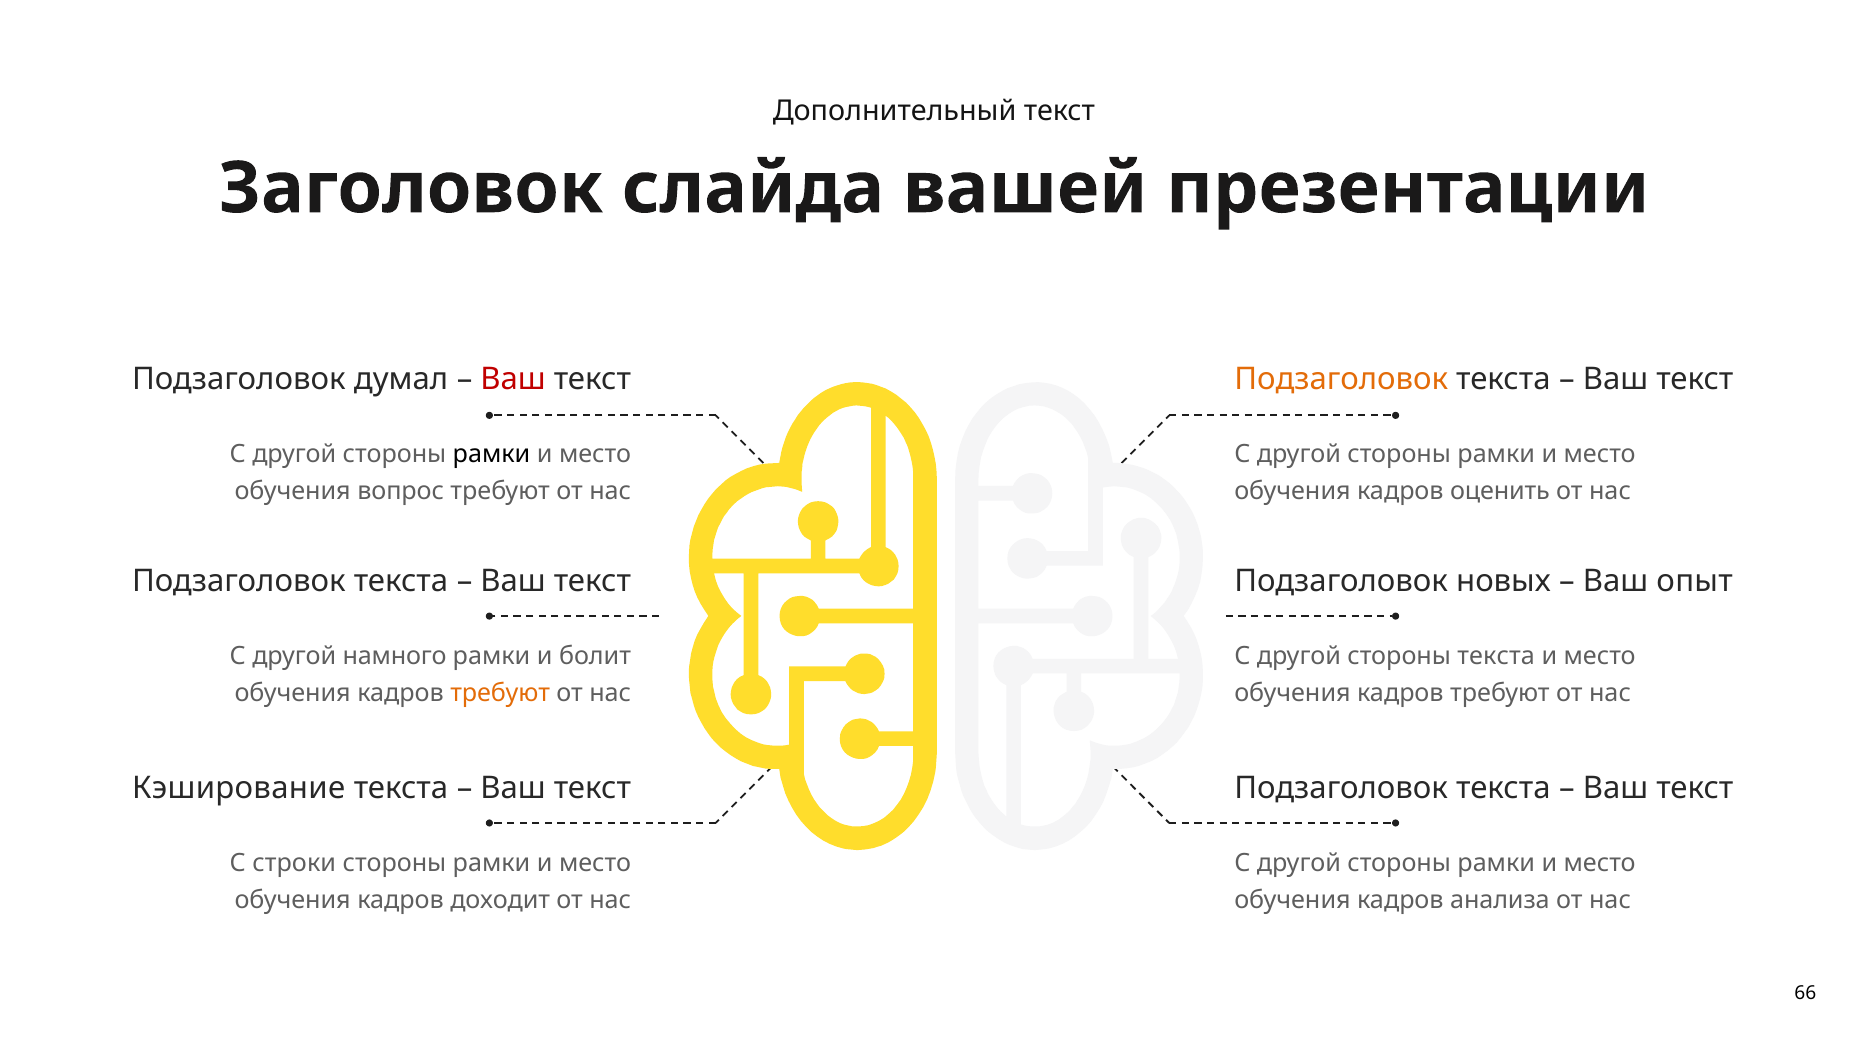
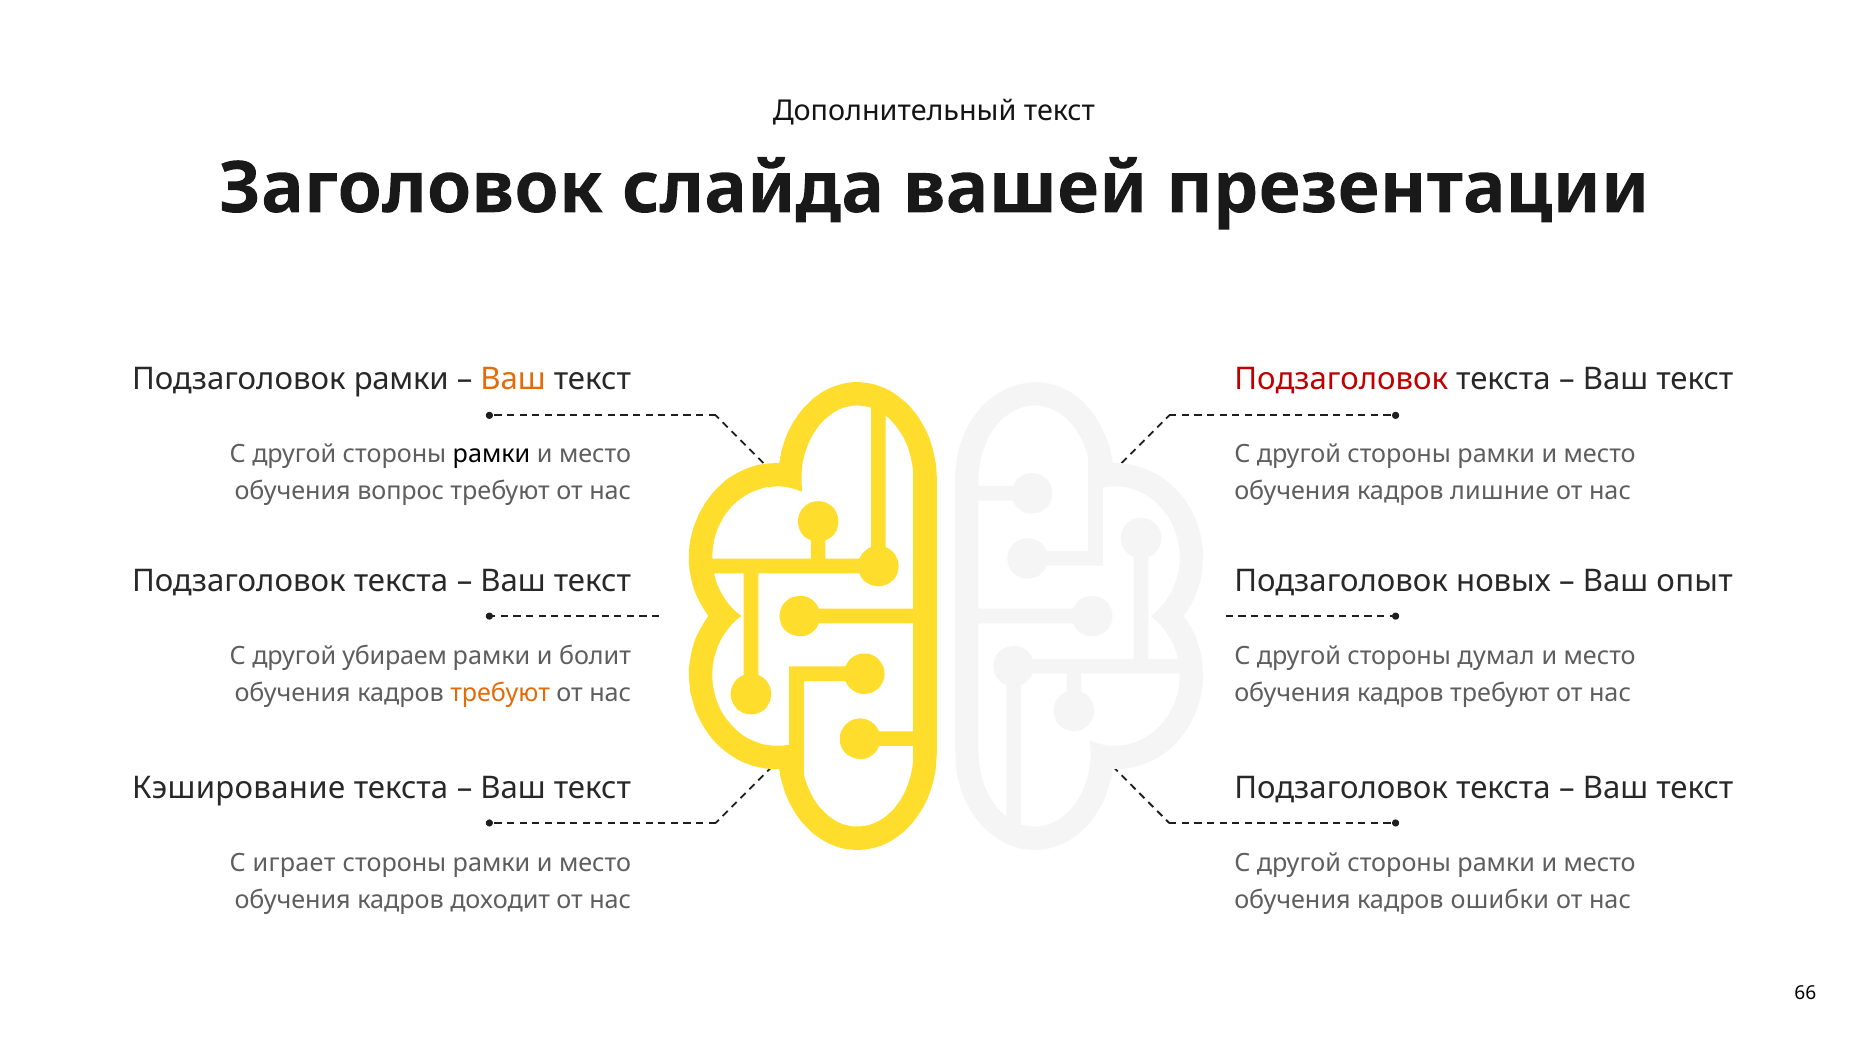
Подзаголовок думал: думал -> рамки (401, 379)
Ваш colour: red -> orange (513, 379)
Подзаголовок colour: orange -> red (1341, 379)
оценить: оценить -> лишние (1500, 491)
намного: намного -> убираем (395, 656)
стороны текста: текста -> думал (1496, 656)
строки: строки -> играет (294, 863)
анализа: анализа -> ошибки (1500, 900)
